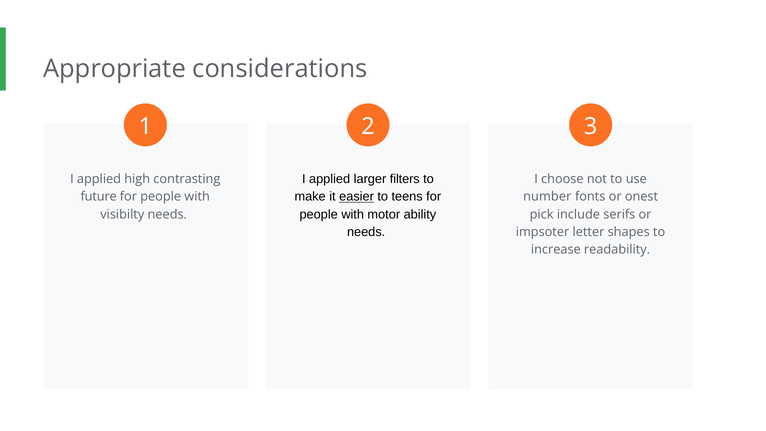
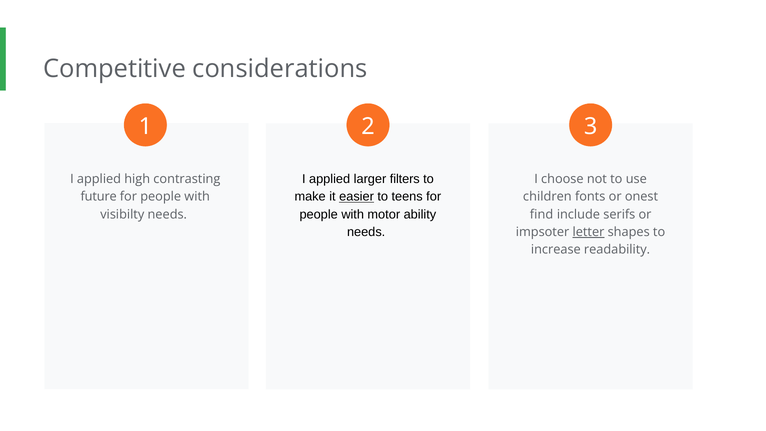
Appropriate: Appropriate -> Competitive (115, 69)
number: number -> children (547, 197)
pick: pick -> find (542, 214)
letter underline: none -> present (588, 232)
